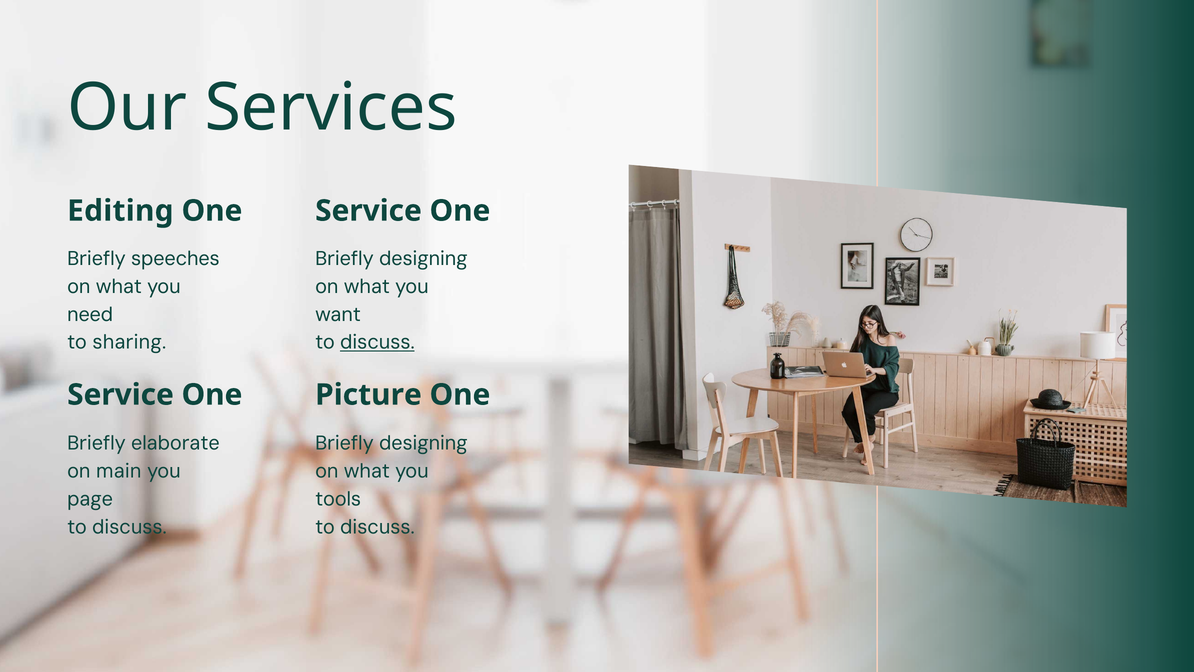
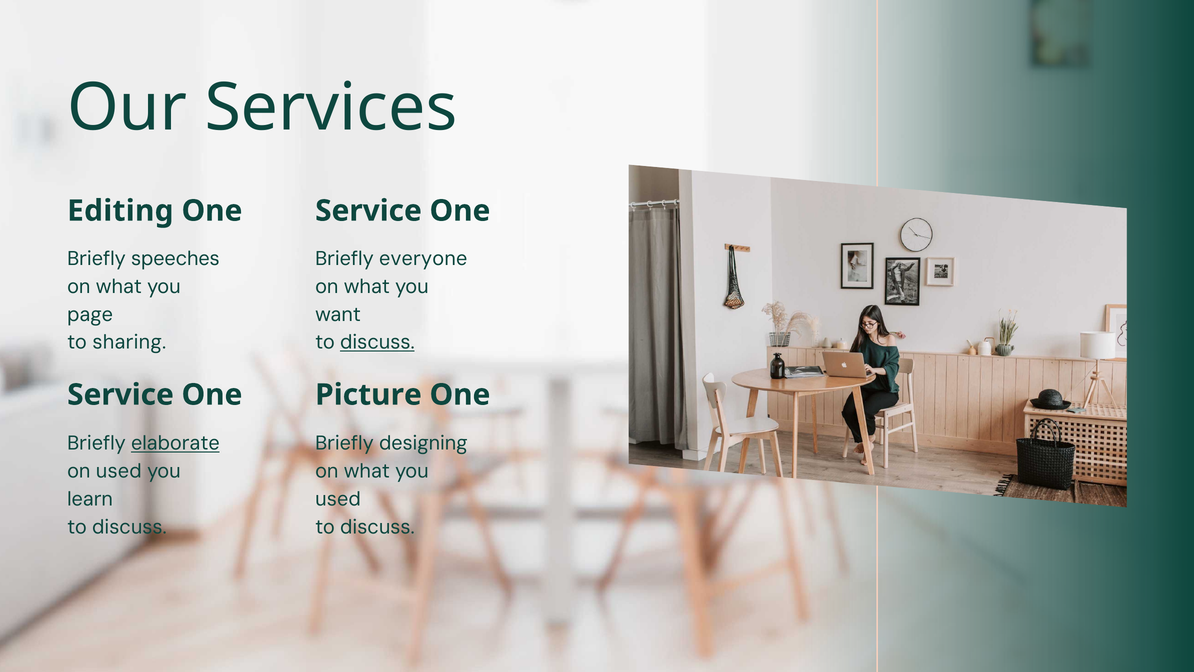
designing: designing -> everyone (423, 259)
need: need -> page (90, 314)
elaborate underline: none -> present (175, 443)
on main: main -> used (119, 471)
page: page -> learn (90, 499)
tools: tools -> used (338, 499)
